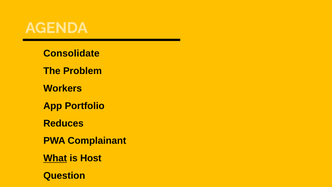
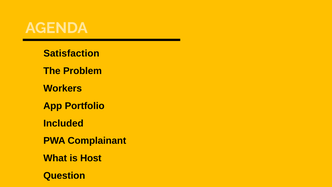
Consolidate: Consolidate -> Satisfaction (71, 53)
Reduces: Reduces -> Included (63, 123)
What underline: present -> none (55, 158)
